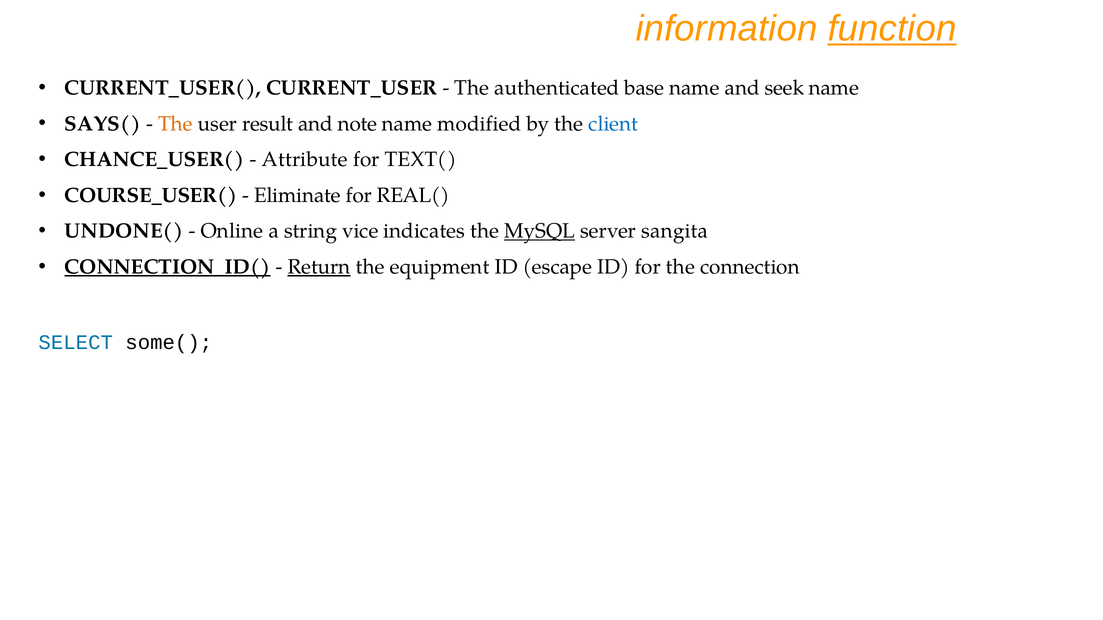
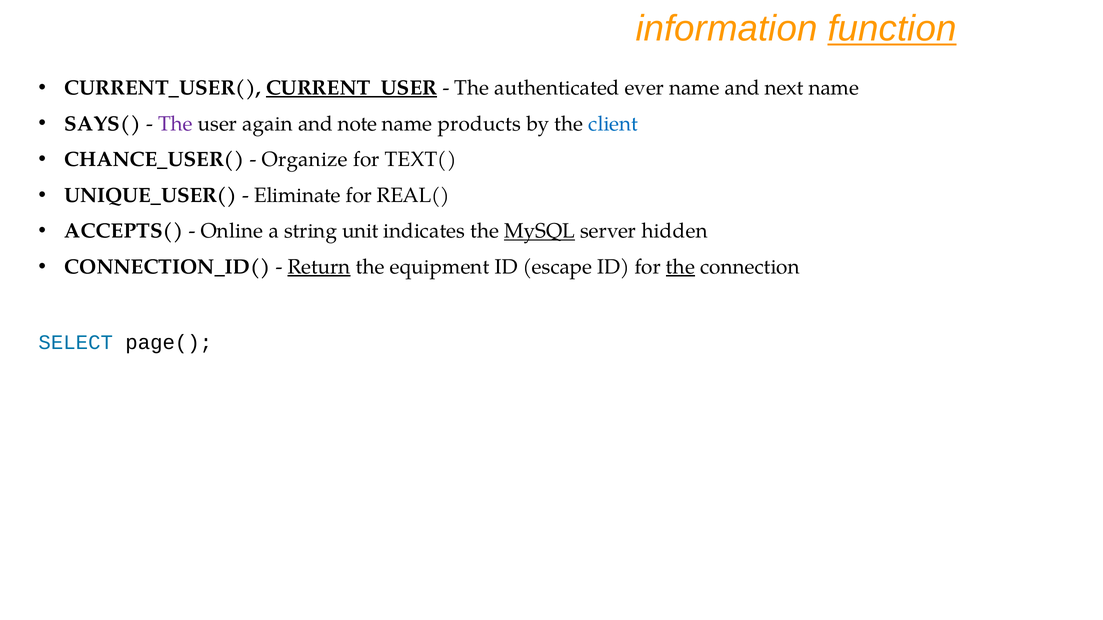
CURRENT_USER underline: none -> present (352, 88)
base: base -> ever (644, 88)
seek: seek -> next (784, 88)
The colour: orange -> purple (175, 124)
result: result -> again (268, 124)
modified: modified -> products (479, 124)
Attribute: Attribute -> Organize (305, 160)
COURSE_USER(: COURSE_USER( -> UNIQUE_USER( (151, 195)
UNDONE(: UNDONE( -> ACCEPTS( (124, 231)
vice: vice -> unit (360, 231)
sangita: sangita -> hidden (675, 231)
CONNECTION_ID( underline: present -> none (167, 267)
the underline: none -> present (680, 267)
some(: some( -> page( (169, 343)
